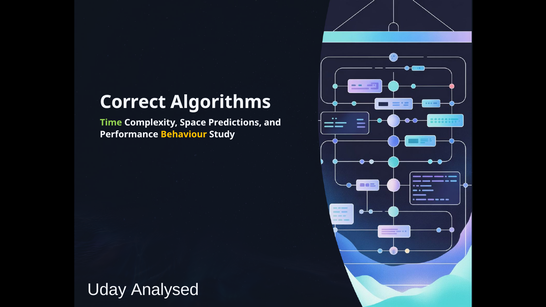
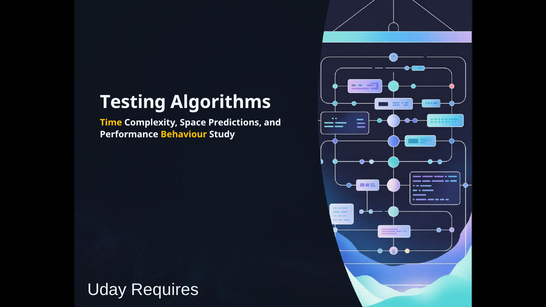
Correct: Correct -> Testing (133, 102)
Time colour: light green -> yellow (111, 123)
Analysed: Analysed -> Requires (165, 290)
